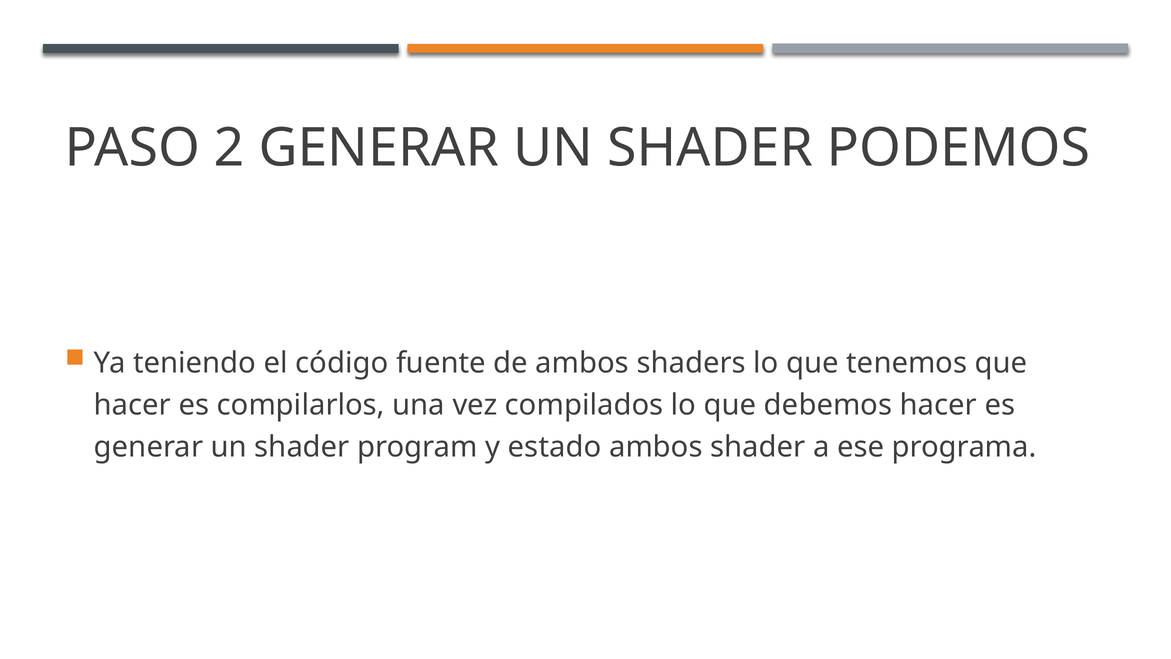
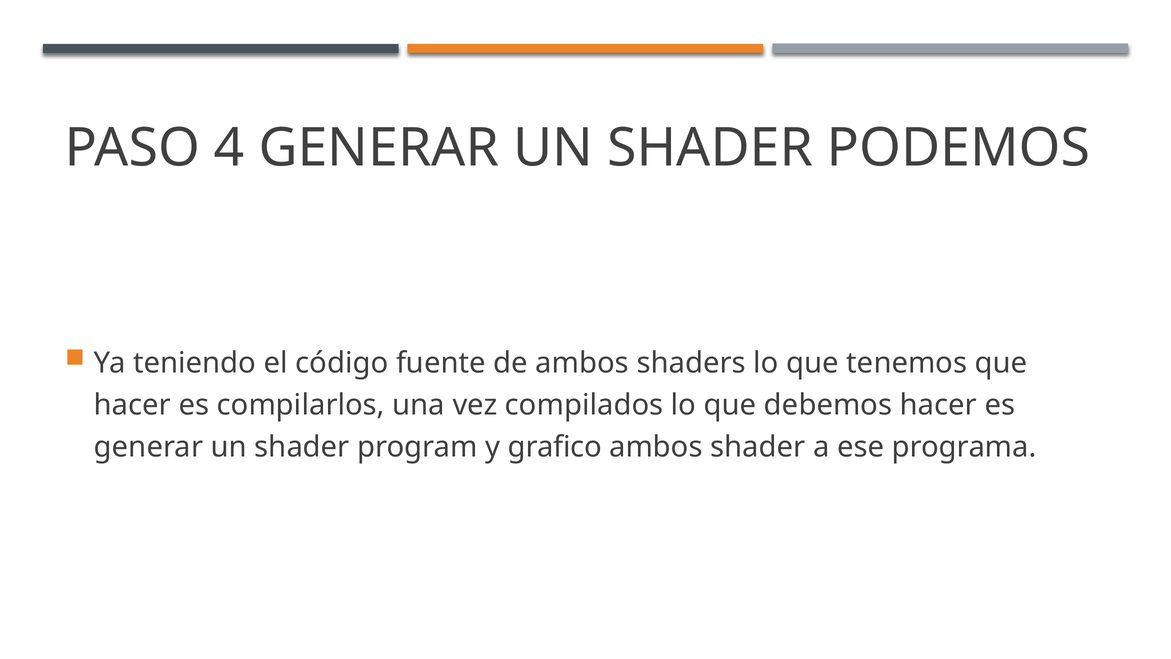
2: 2 -> 4 (229, 148)
estado: estado -> grafico (555, 447)
